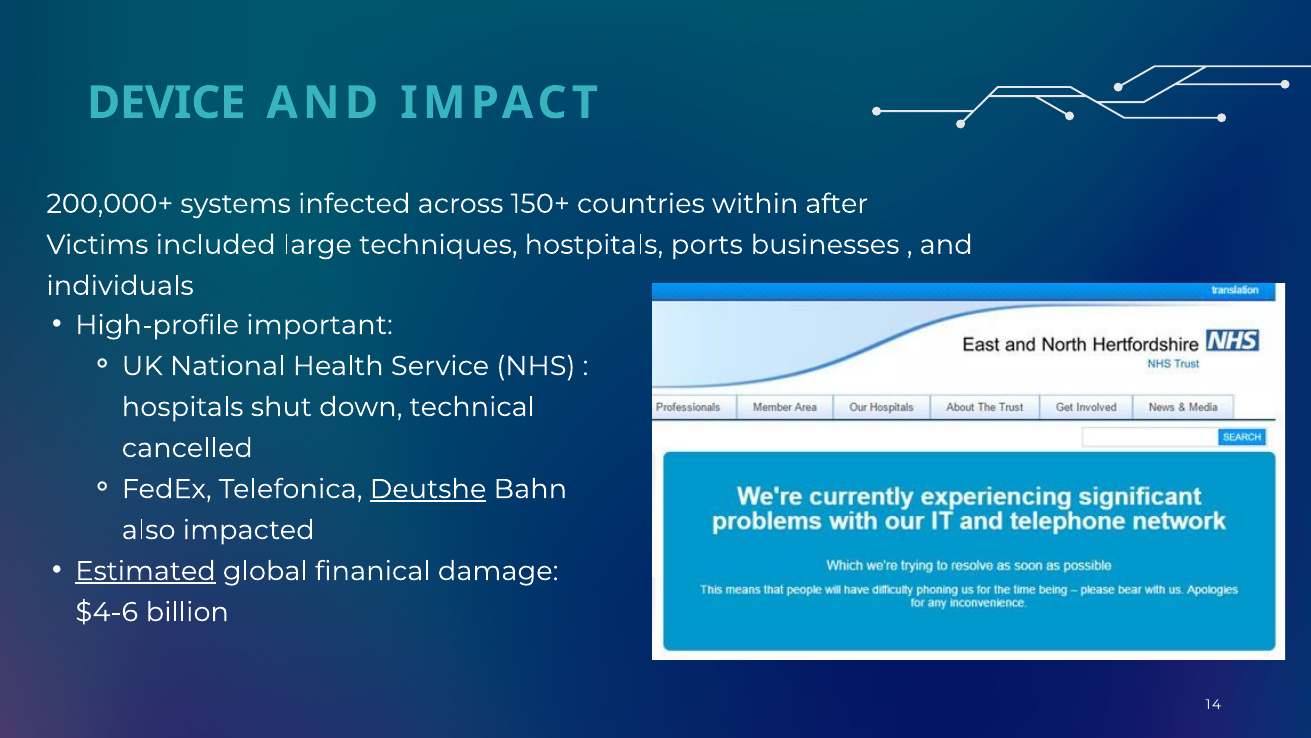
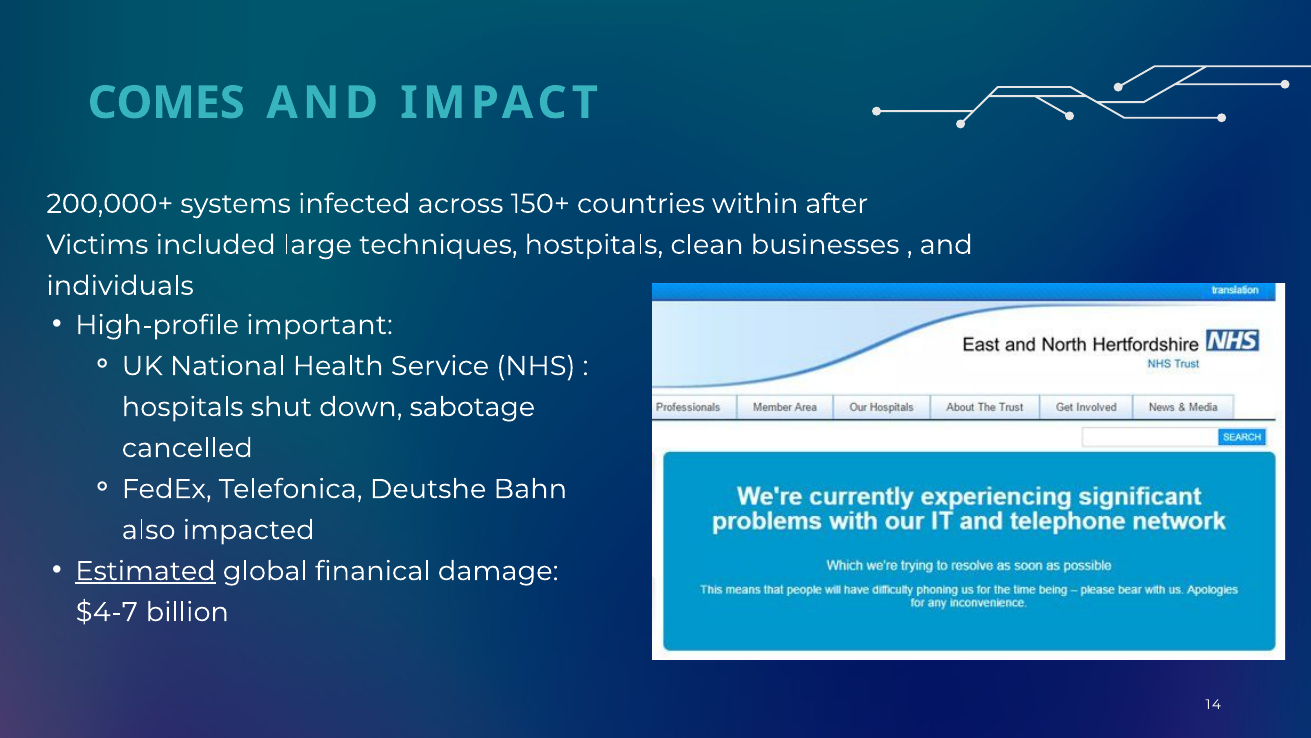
DEVICE: DEVICE -> COMES (166, 103)
ports: ports -> clean (707, 245)
technical: technical -> sabotage (472, 407)
Deutshe underline: present -> none (428, 489)
$4-6: $4-6 -> $4-7 (107, 612)
